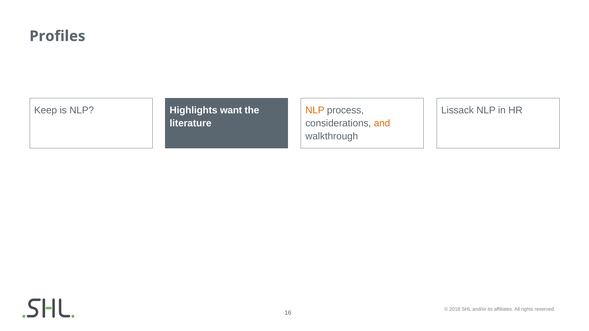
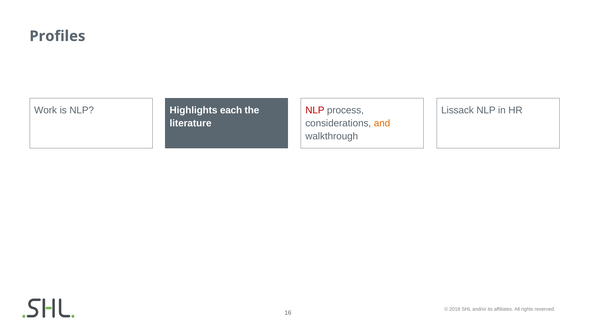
Keep: Keep -> Work (46, 110)
want: want -> each (231, 110)
NLP colour: orange -> red (315, 110)
